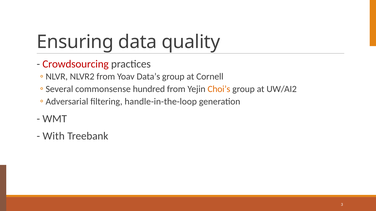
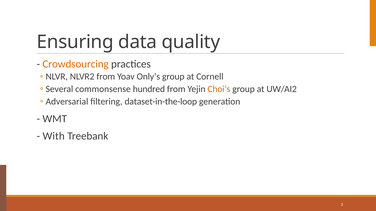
Crowdsourcing colour: red -> orange (76, 64)
Data’s: Data’s -> Only’s (148, 77)
handle-in-the-loop: handle-in-the-loop -> dataset-in-the-loop (161, 102)
